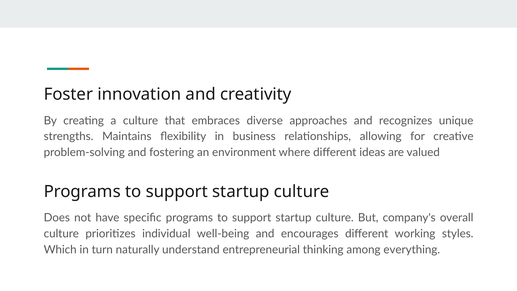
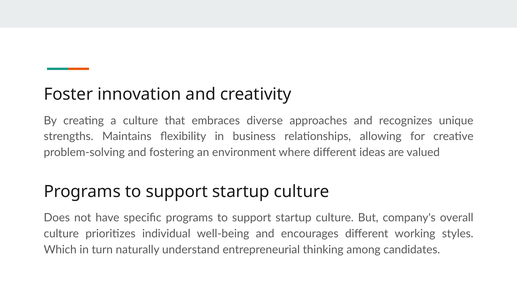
everything: everything -> candidates (412, 249)
